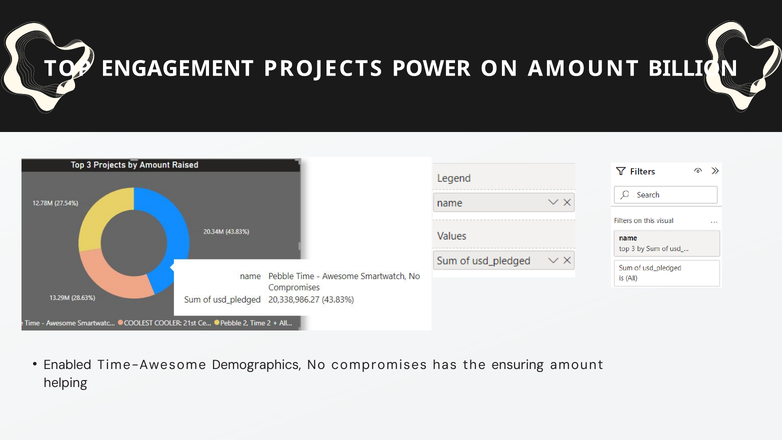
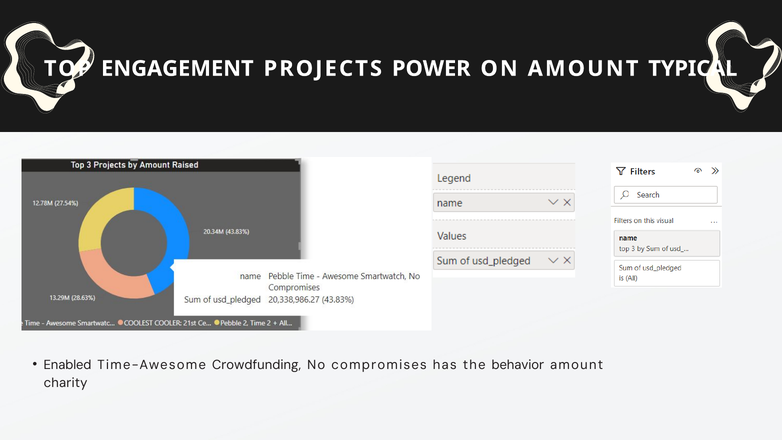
BILLION: BILLION -> TYPICAL (693, 69)
Demographics: Demographics -> Crowdfunding (257, 365)
ensuring: ensuring -> behavior (518, 365)
helping: helping -> charity (66, 383)
